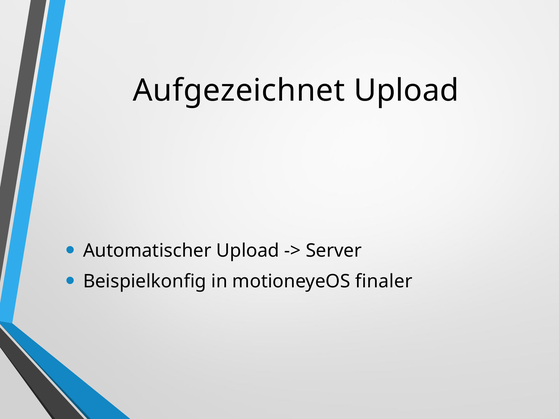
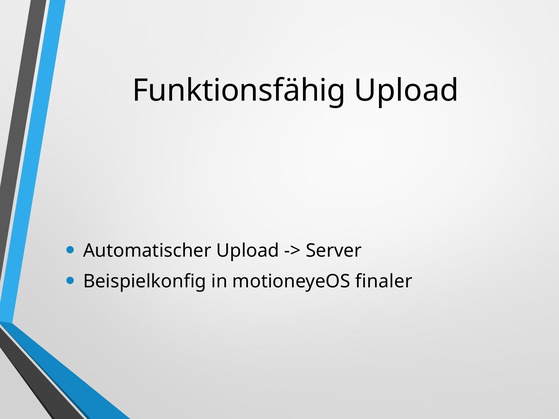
Aufgezeichnet: Aufgezeichnet -> Funktionsfähig (239, 91)
